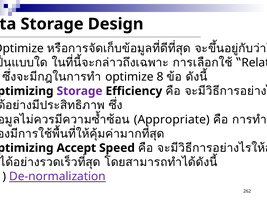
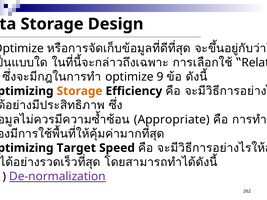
8: 8 -> 9 (160, 77)
Storage colour: purple -> orange (80, 91)
Accept: Accept -> Target (76, 148)
